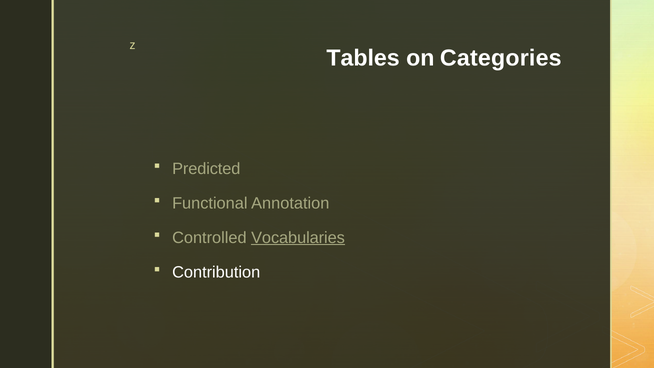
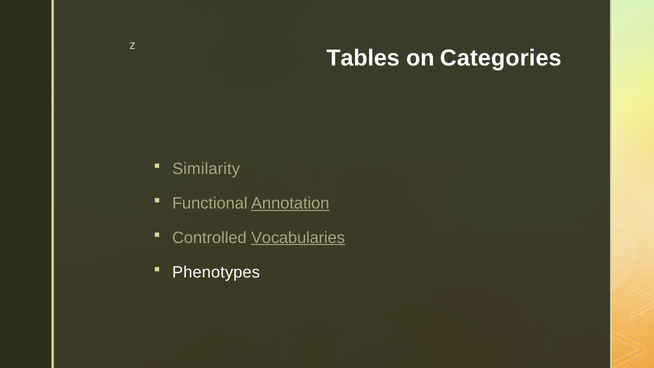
Predicted: Predicted -> Similarity (206, 169)
Annotation underline: none -> present (290, 203)
Contribution: Contribution -> Phenotypes (216, 272)
